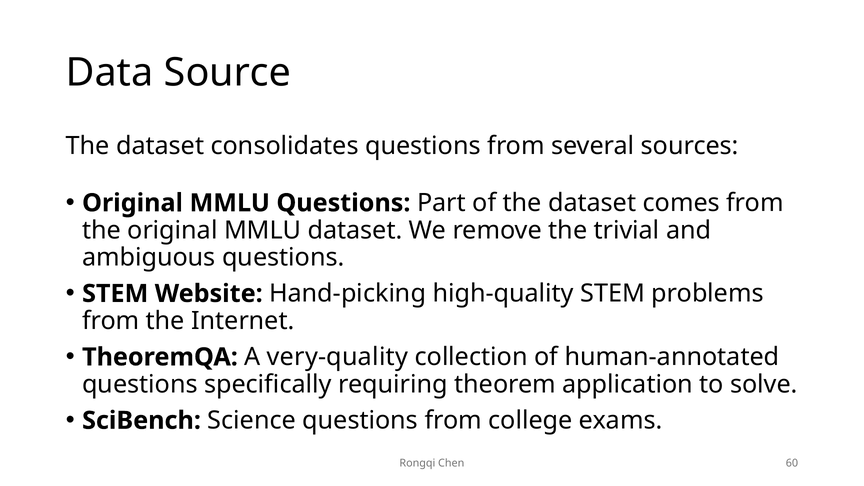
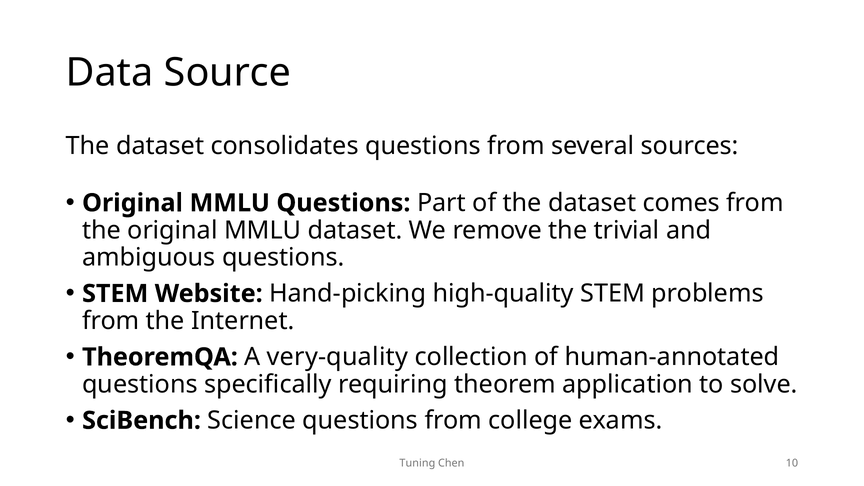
Rongqi: Rongqi -> Tuning (417, 463)
60: 60 -> 10 (792, 463)
